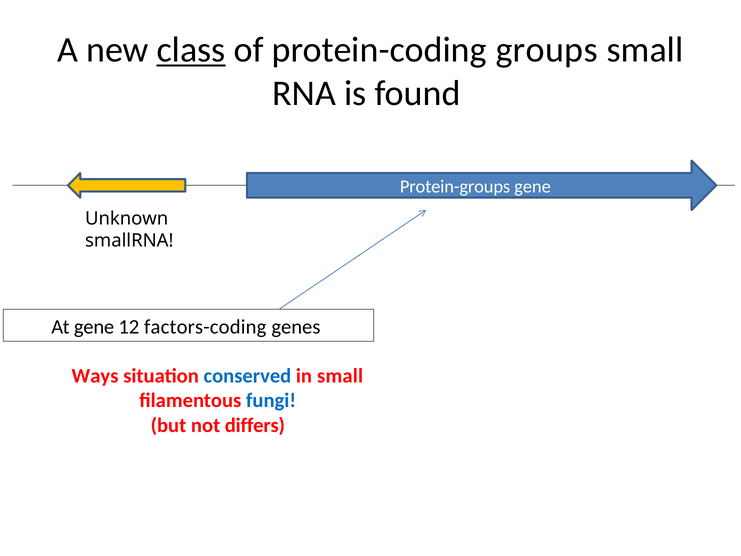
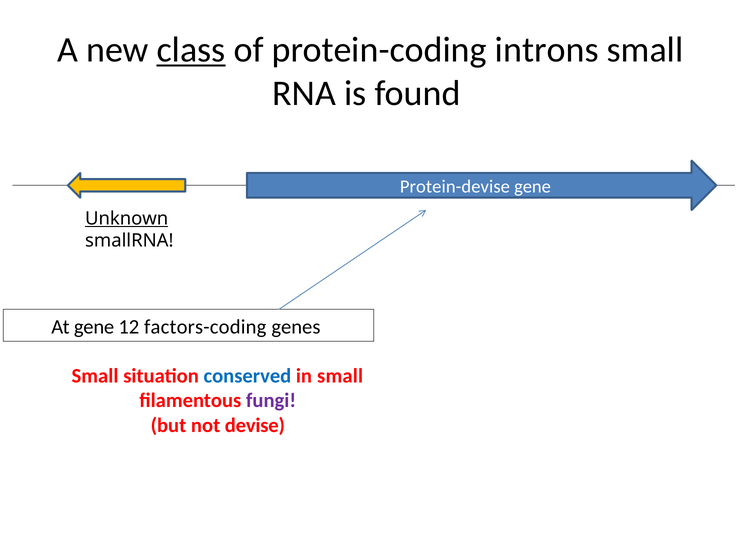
groups: groups -> introns (547, 50)
Protein-groups: Protein-groups -> Protein-devise (455, 187)
Unknown underline: none -> present (127, 218)
Ways: Ways -> Small (95, 376)
fungi colour: blue -> purple (271, 400)
differs: differs -> devise (255, 425)
